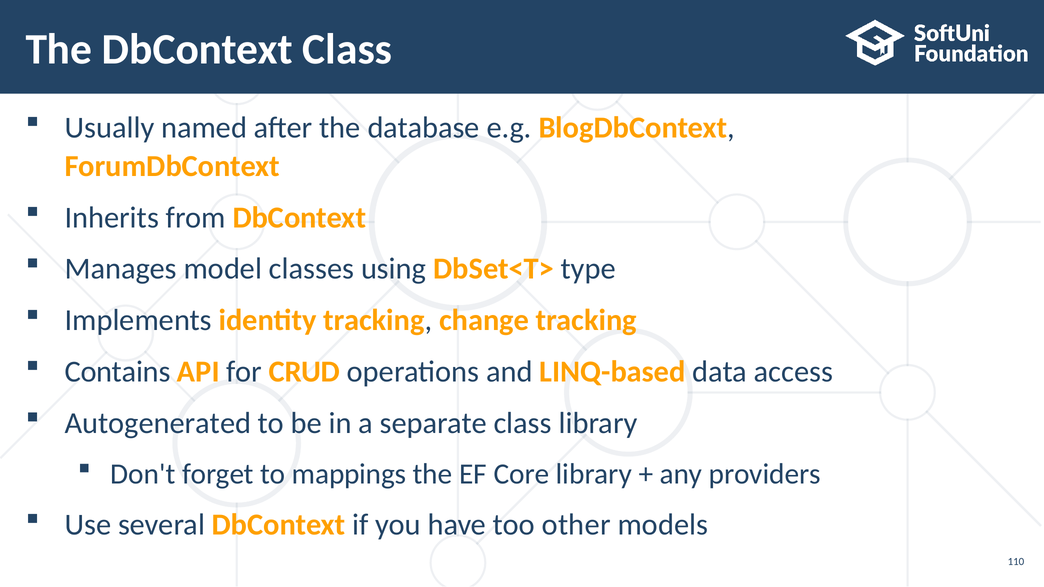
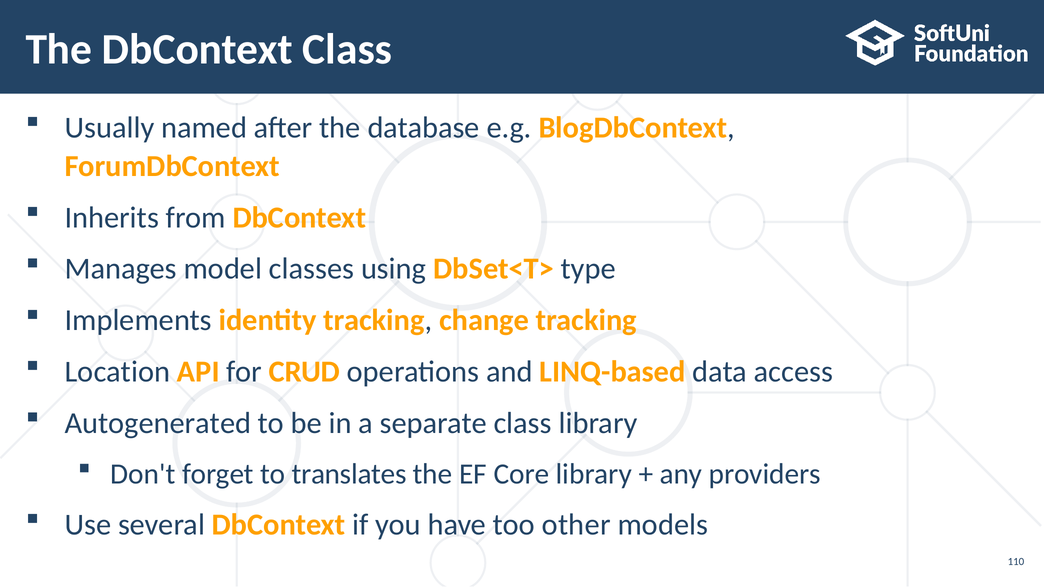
Contains: Contains -> Location (117, 372)
mappings: mappings -> translates (349, 474)
